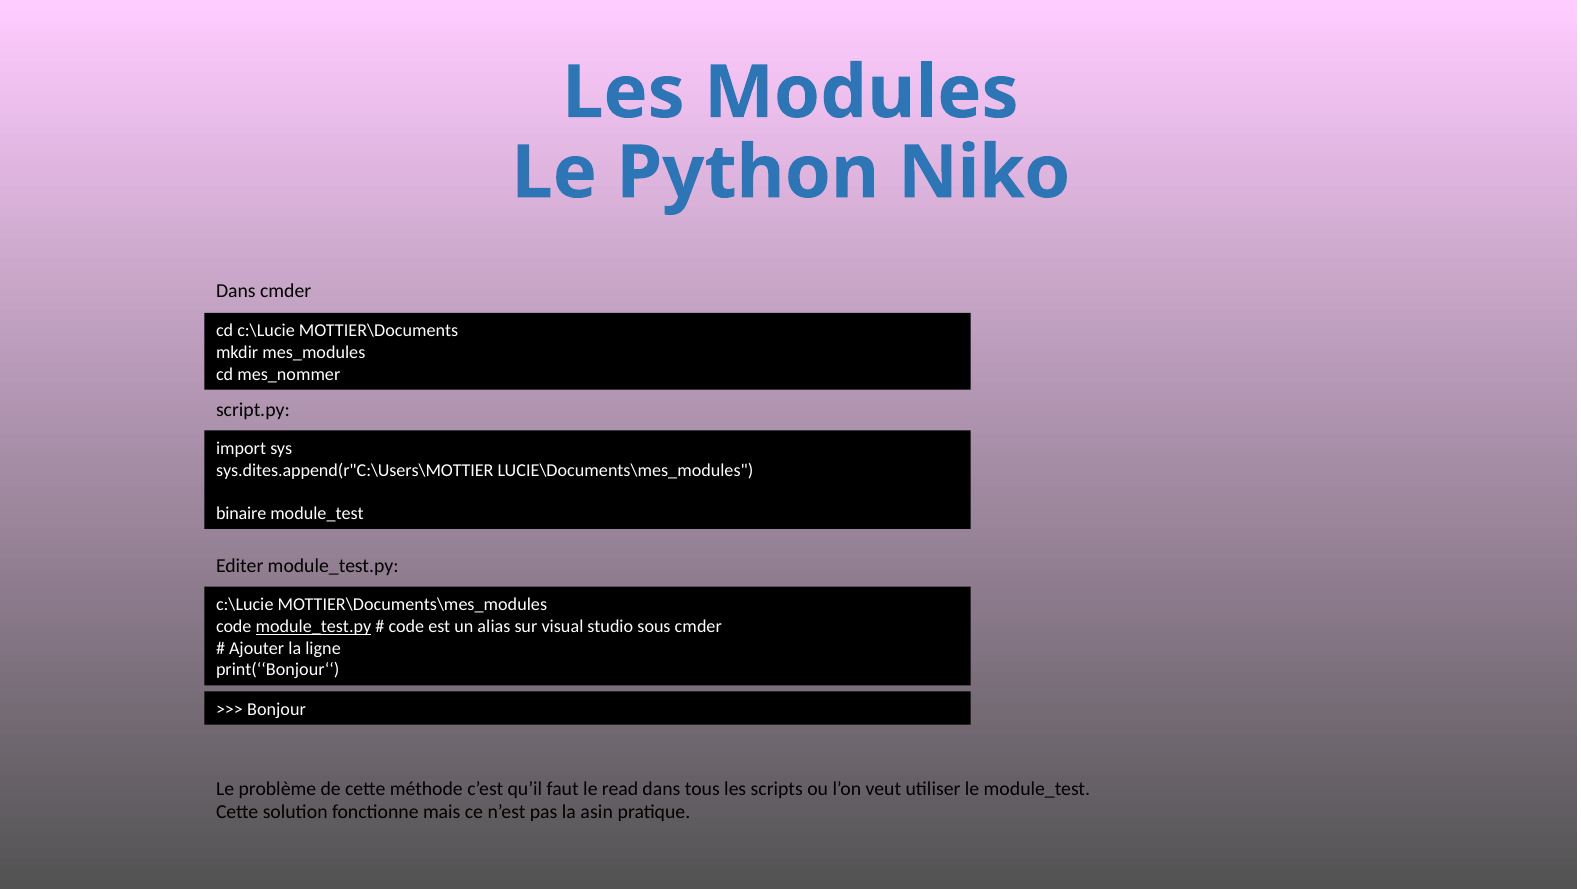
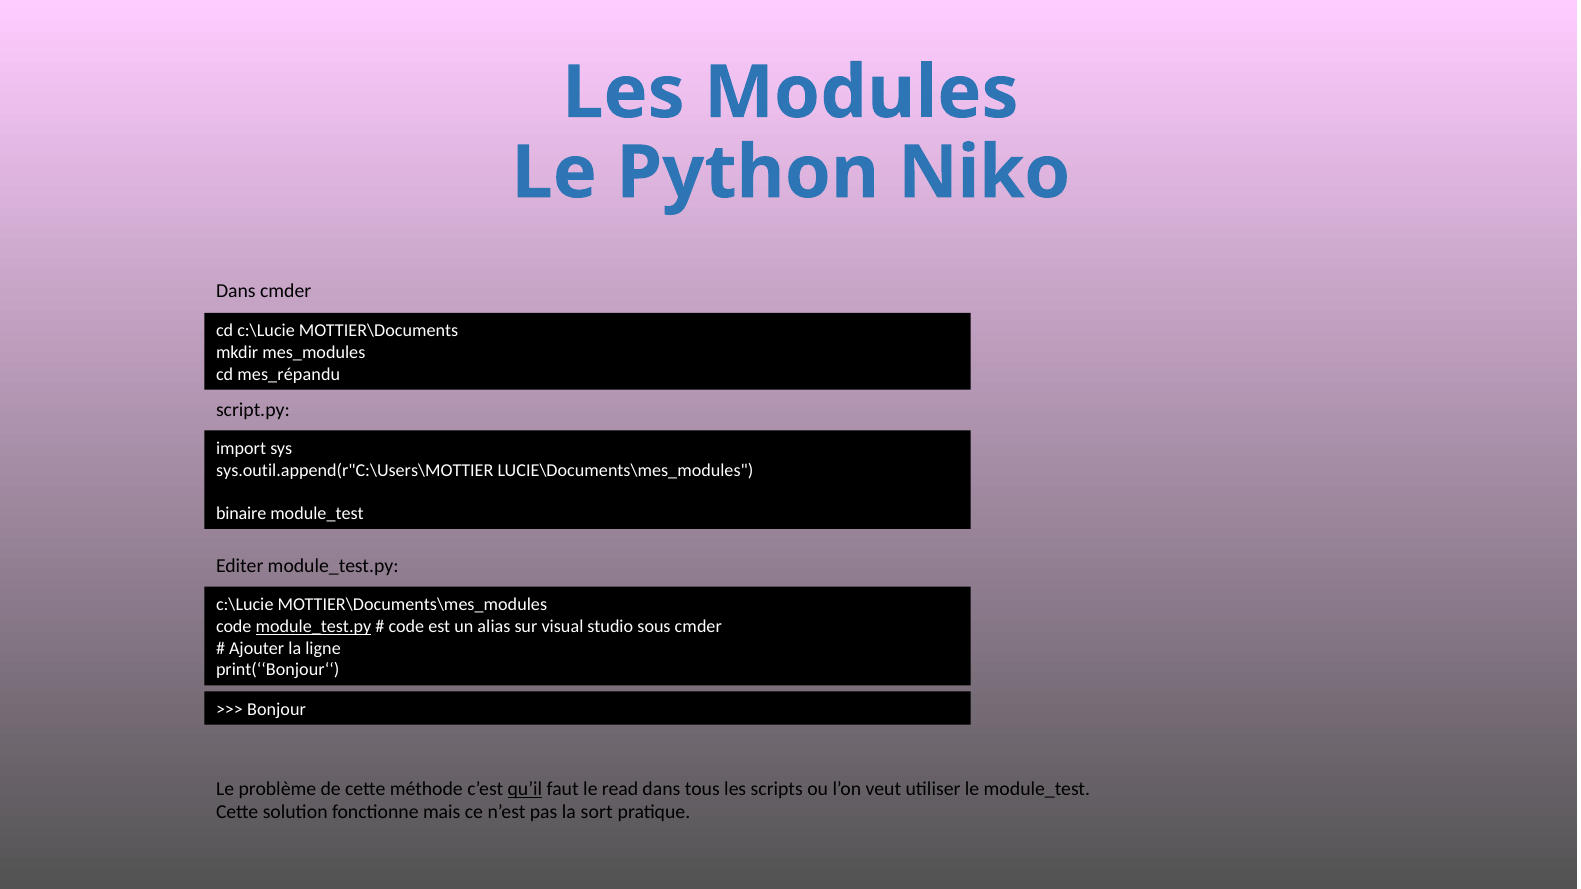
mes_nommer: mes_nommer -> mes_répandu (289, 374)
sys.dites.append(r"C:\Users\MOTTIER: sys.dites.append(r"C:\Users\MOTTIER -> sys.outil.append(r"C:\Users\MOTTIER (355, 470)
qu’il underline: none -> present (525, 789)
asin: asin -> sort (597, 813)
